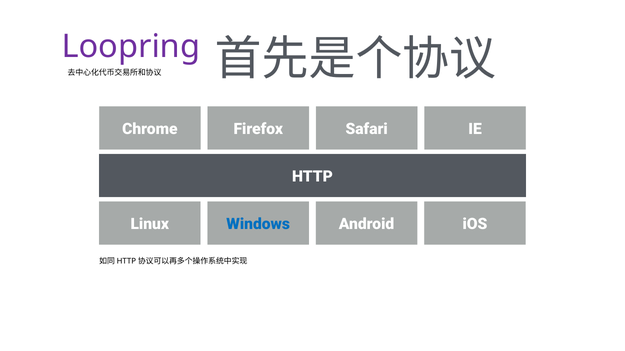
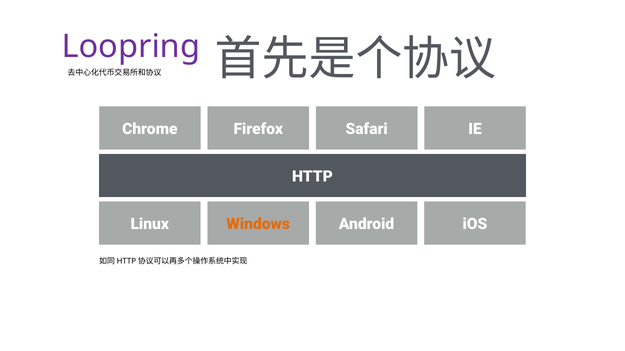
Windows colour: blue -> orange (258, 224)
